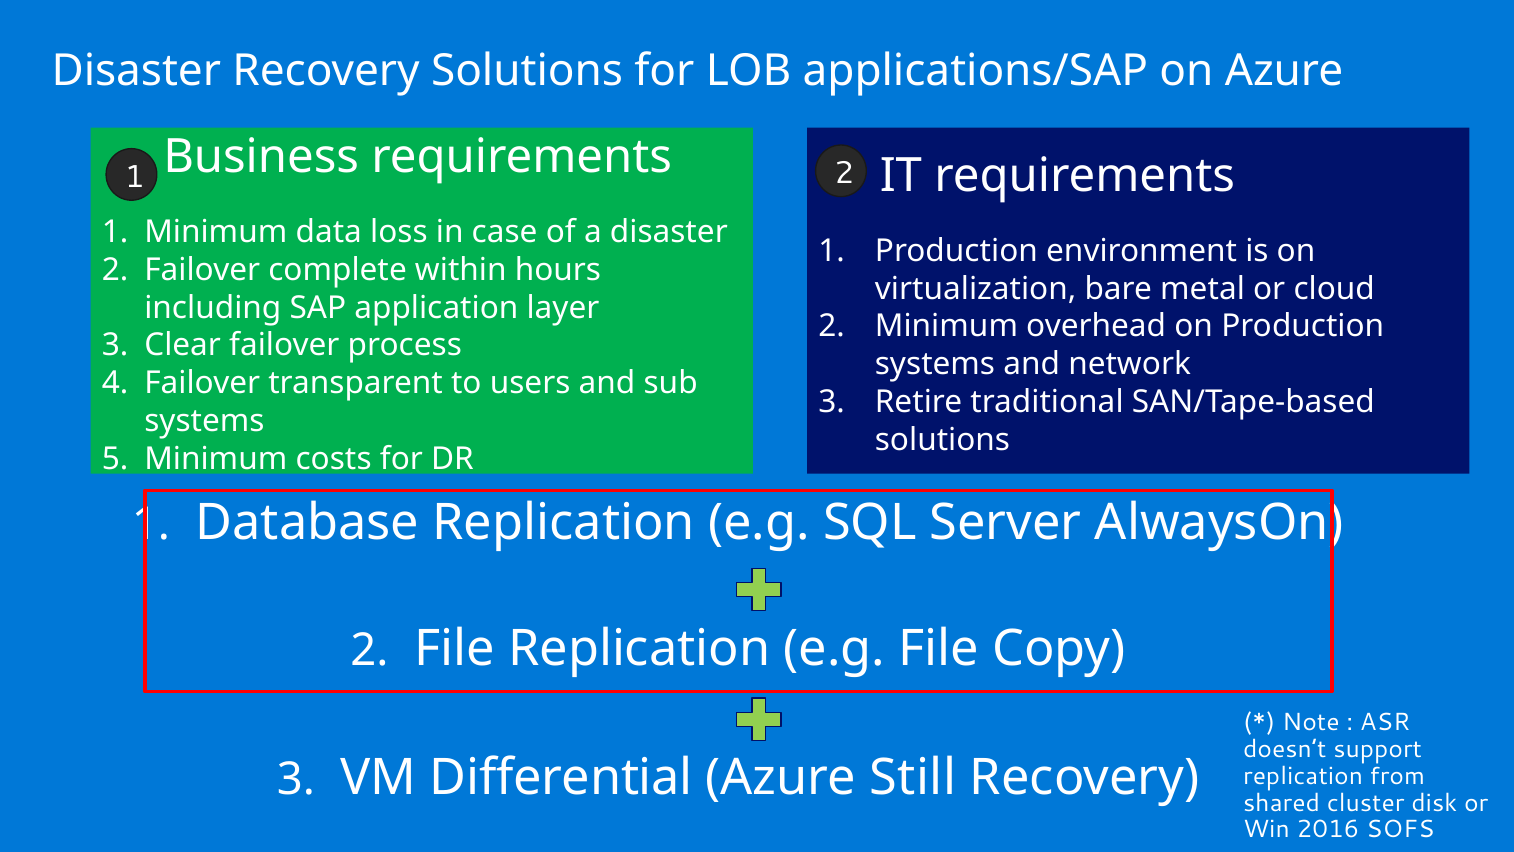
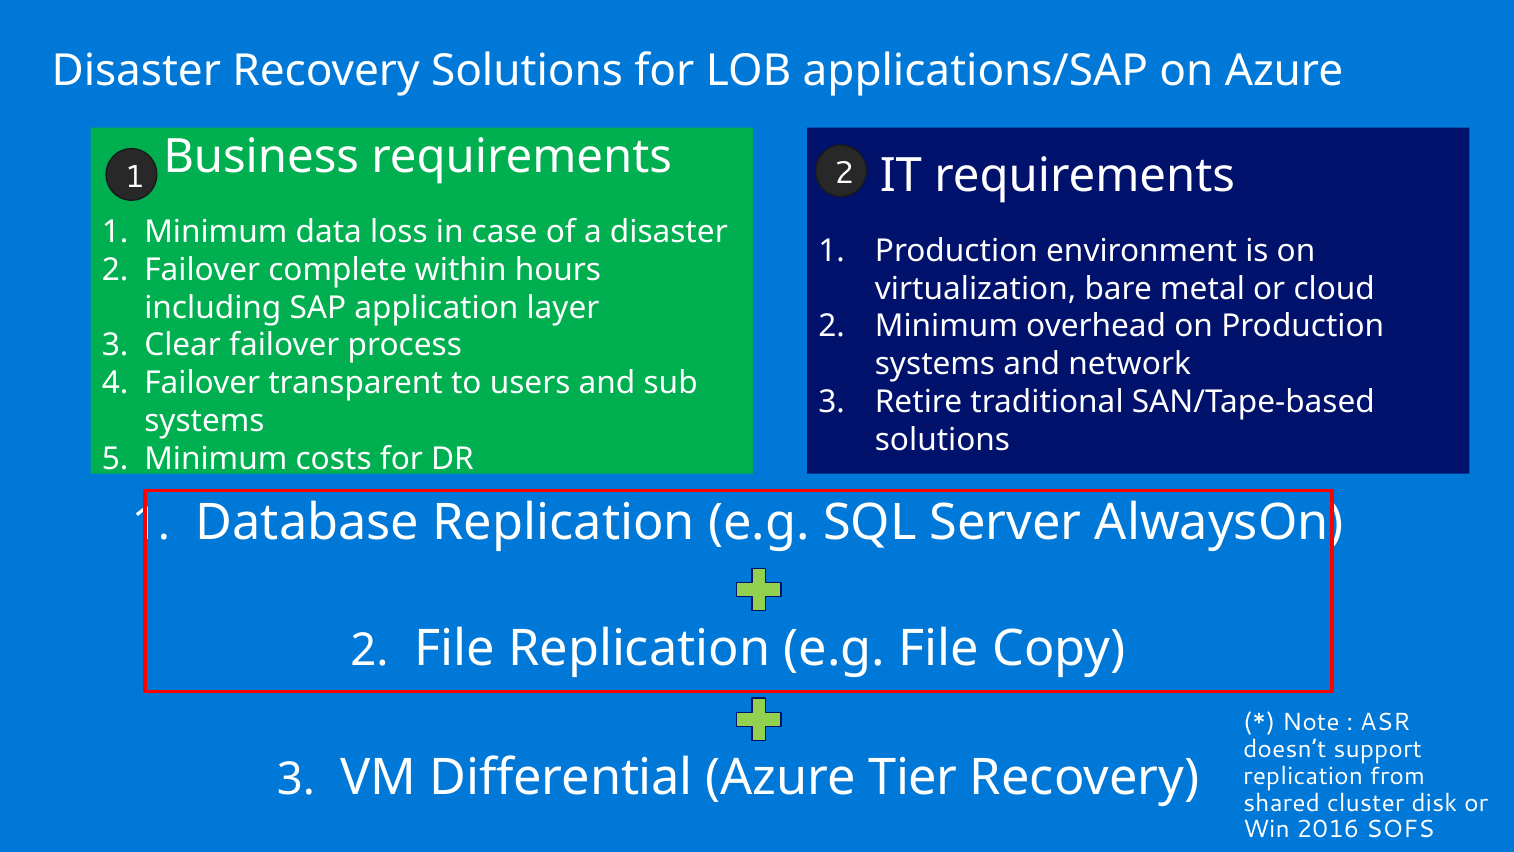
Still: Still -> Tier (913, 777)
